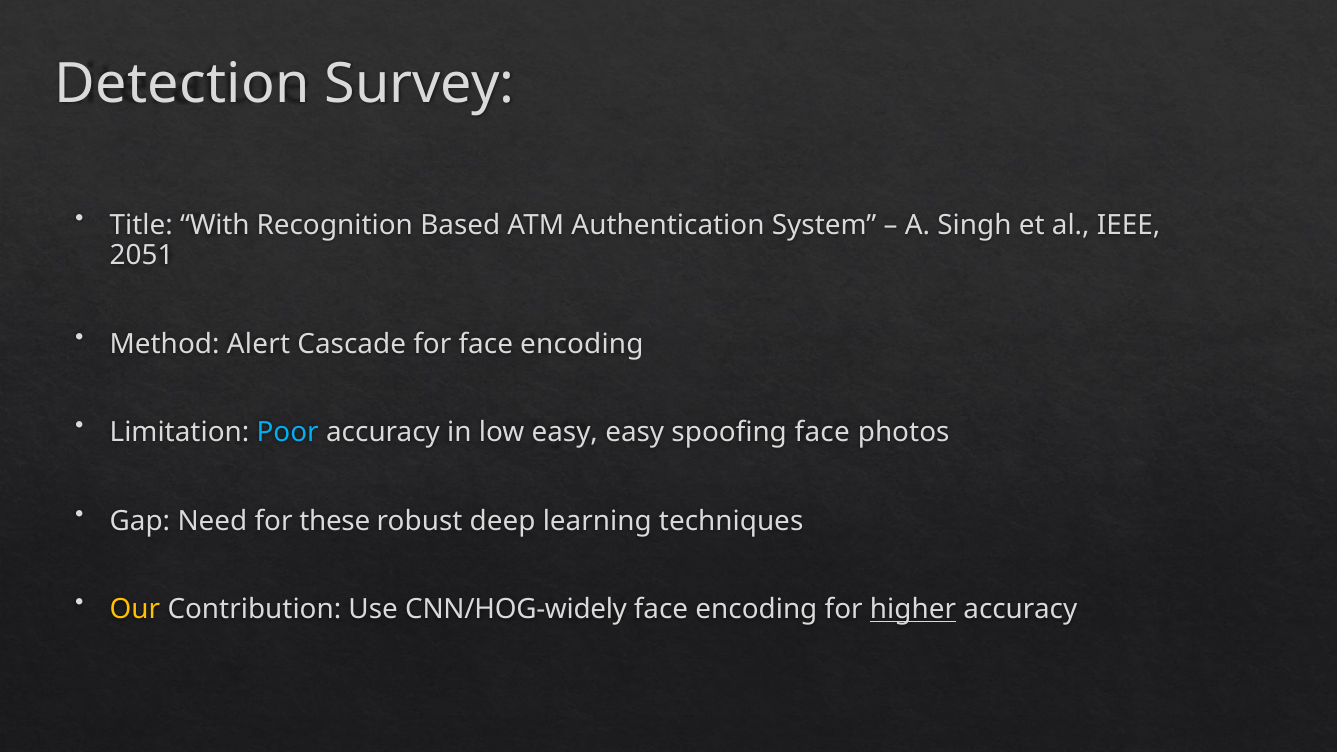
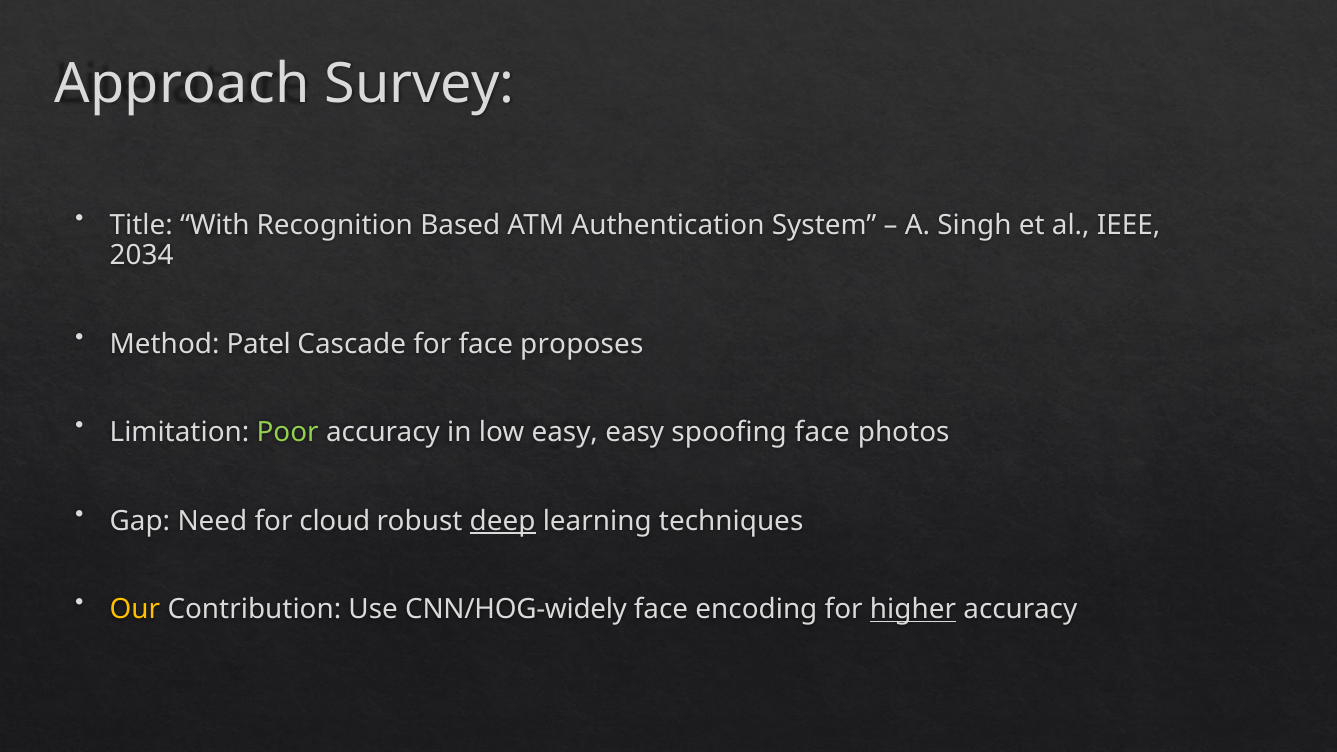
Detection: Detection -> Approach (182, 84)
2051: 2051 -> 2034 (142, 256)
Alert: Alert -> Patel (259, 344)
for face encoding: encoding -> proposes (582, 344)
Poor colour: light blue -> light green (288, 433)
these: these -> cloud (335, 521)
deep underline: none -> present (503, 521)
